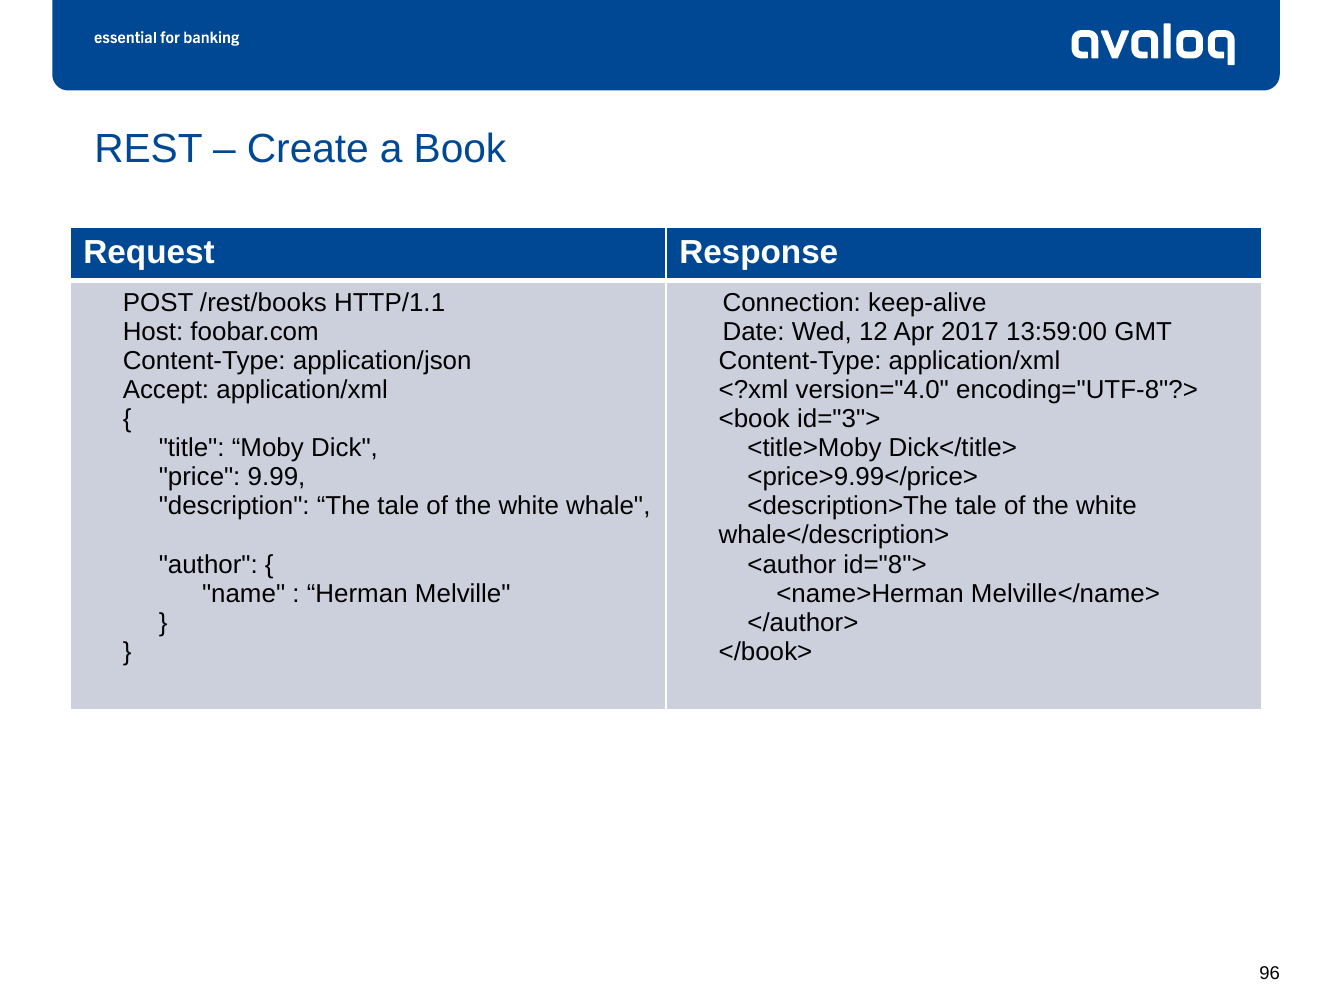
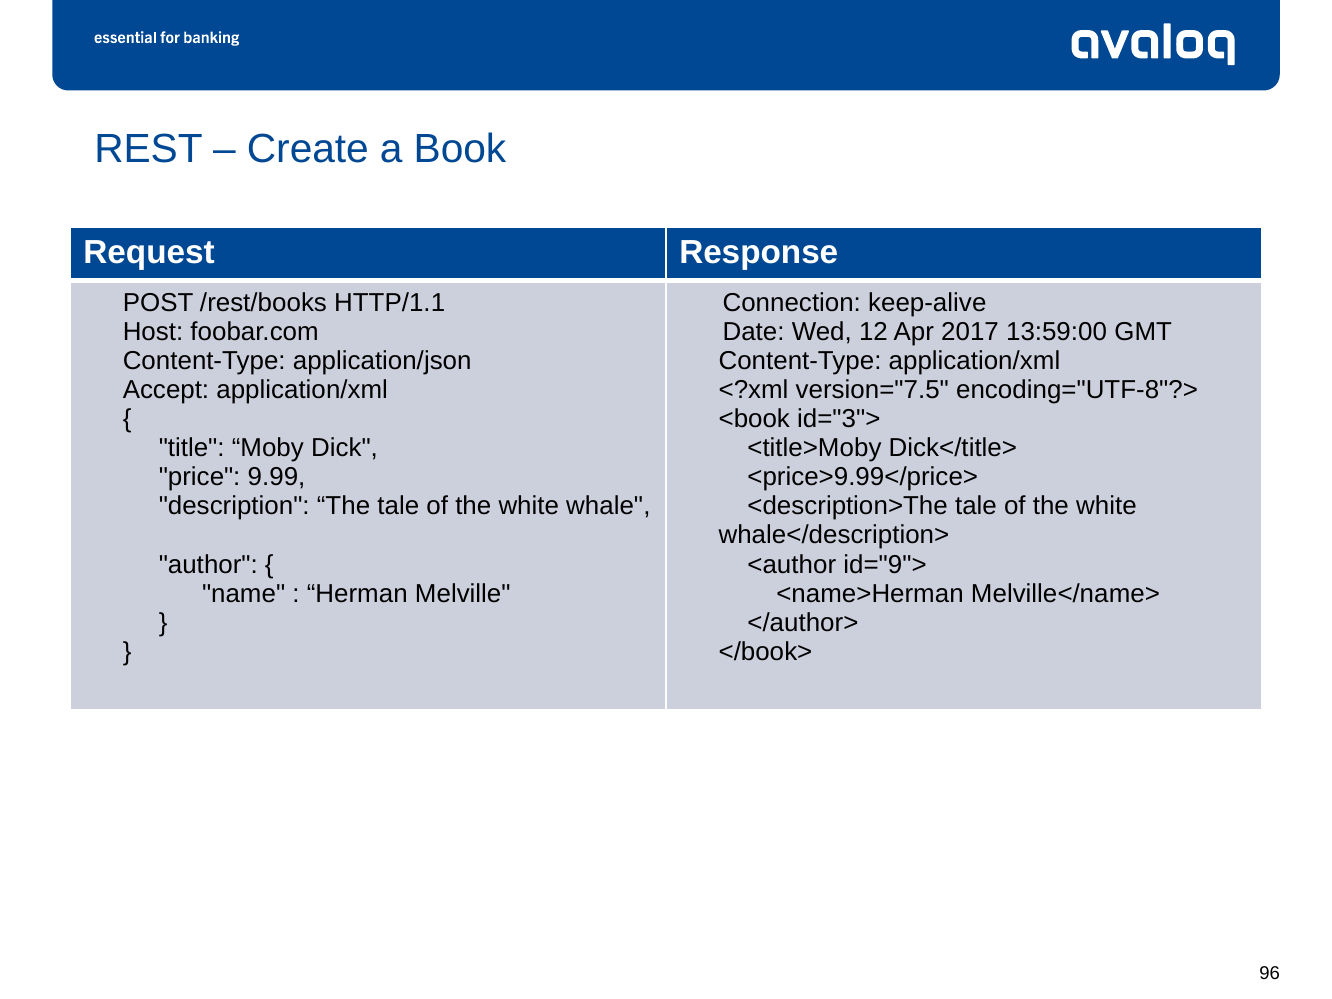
version="4.0: version="4.0 -> version="7.5 (872, 390)
id="8">: id="8"> -> id="9"> (885, 564)
